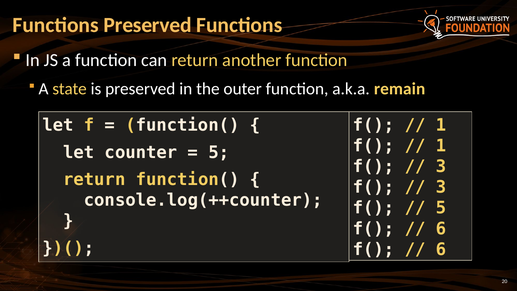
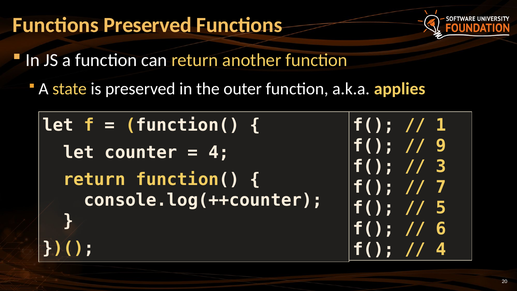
remain: remain -> applies (400, 89)
1: 1 -> 9 (441, 146)
5: 5 -> 4 (219, 152)
3: 3 -> 7 (441, 187)
6: 6 -> 4 (441, 249)
